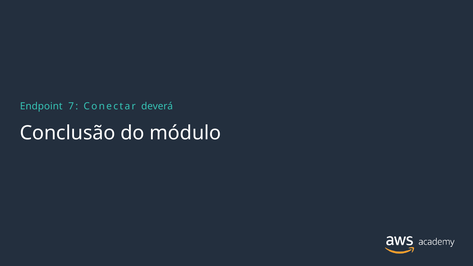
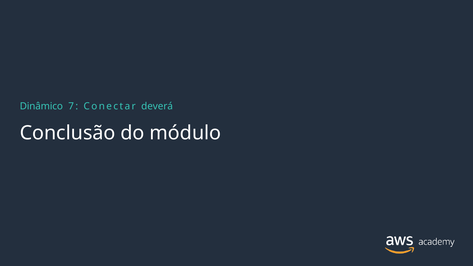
Endpoint: Endpoint -> Dinâmico (41, 106)
